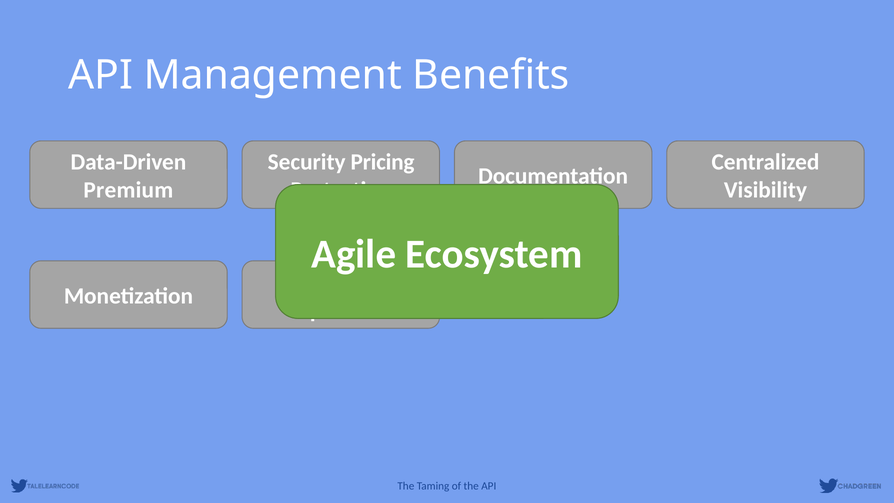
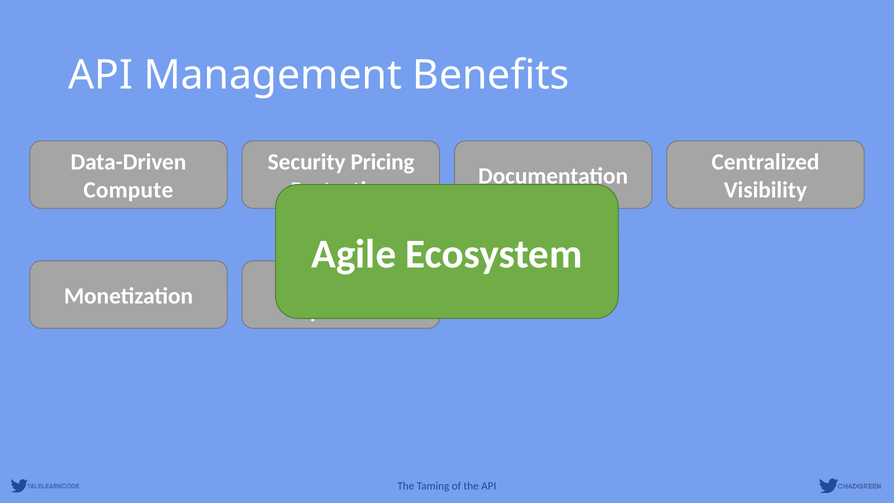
Premium: Premium -> Compute (128, 190)
